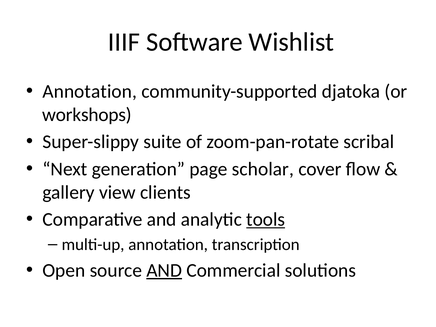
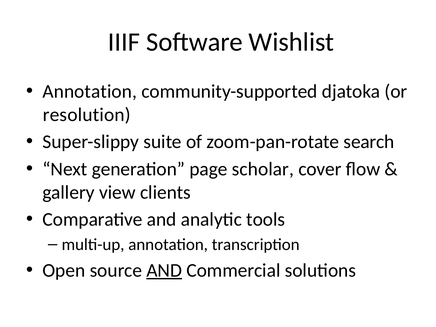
workshops: workshops -> resolution (87, 115)
scribal: scribal -> search (369, 142)
tools underline: present -> none (266, 220)
